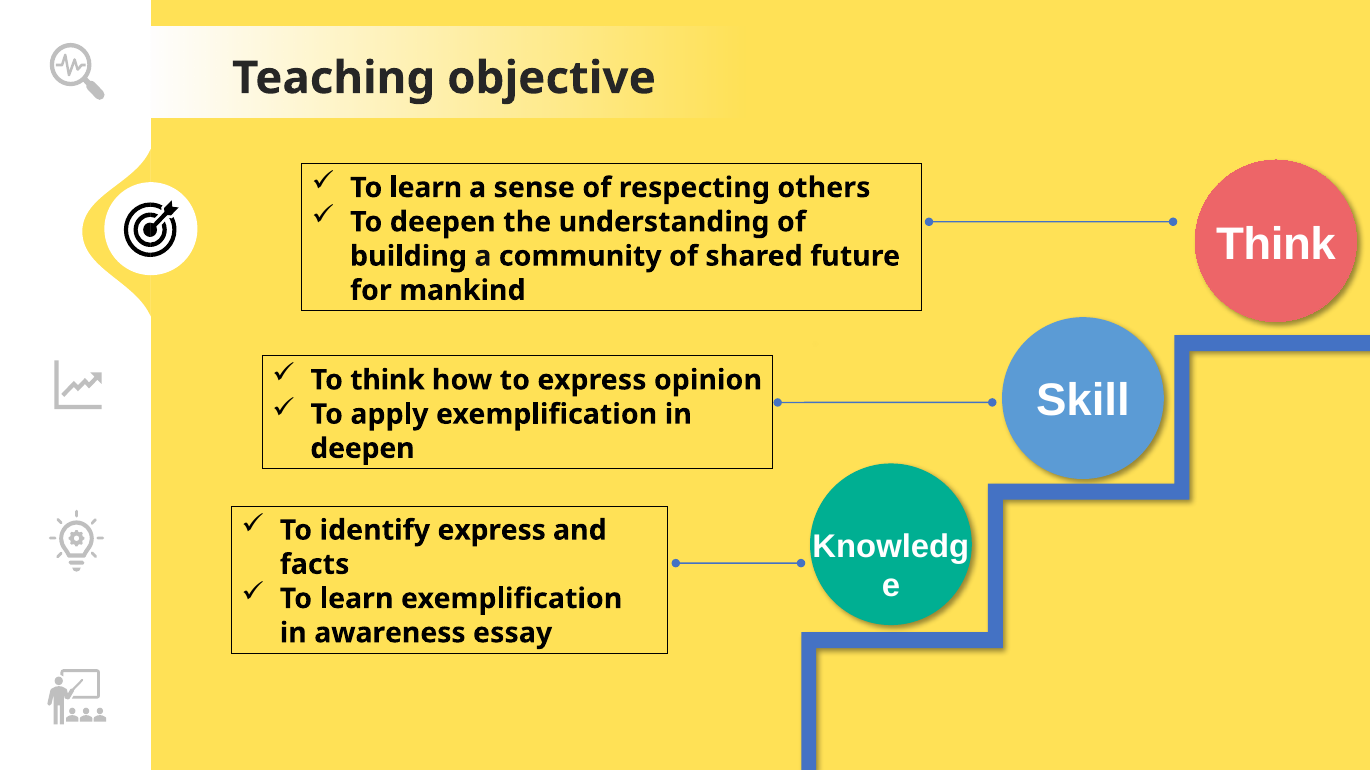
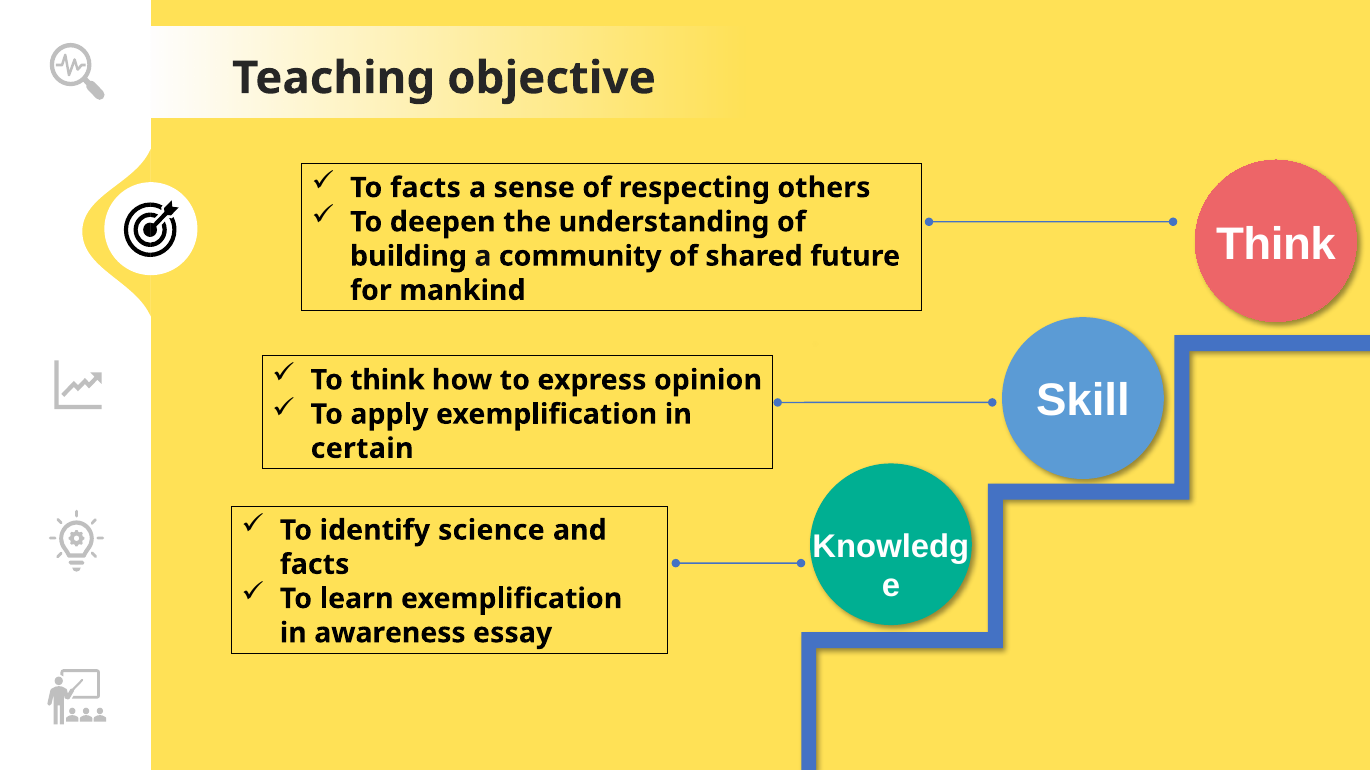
learn: learn -> facts (426, 188)
deepen: deepen -> certain (362, 449)
identify express: express -> science (491, 531)
